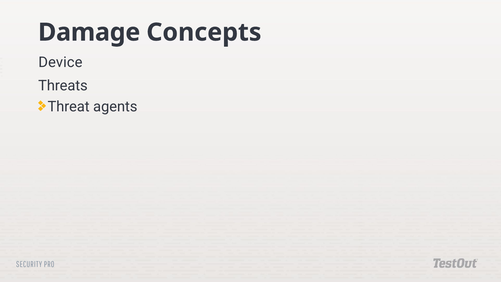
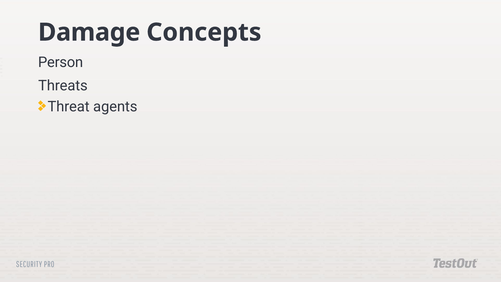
Device: Device -> Person (61, 62)
